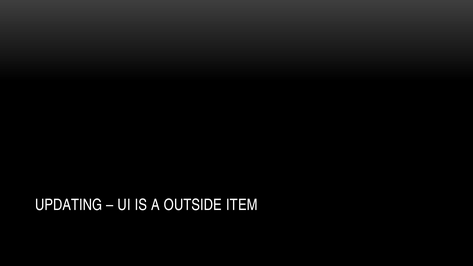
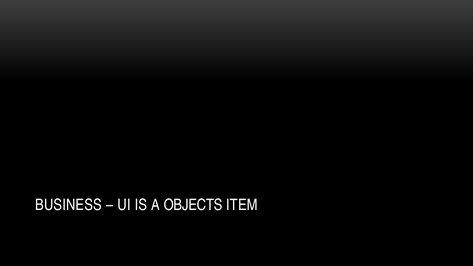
UPDATING: UPDATING -> BUSINESS (69, 205)
OUTSIDE: OUTSIDE -> OBJECTS (193, 205)
